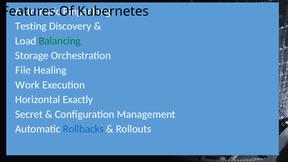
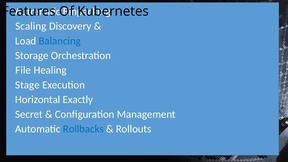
Testing: Testing -> Scaling (31, 26)
Balancing colour: green -> blue (60, 41)
Work: Work -> Stage (27, 85)
